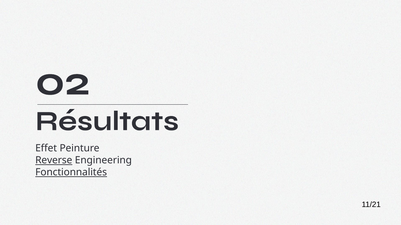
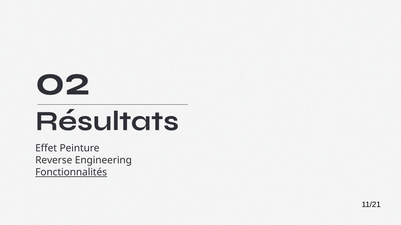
Reverse underline: present -> none (54, 161)
